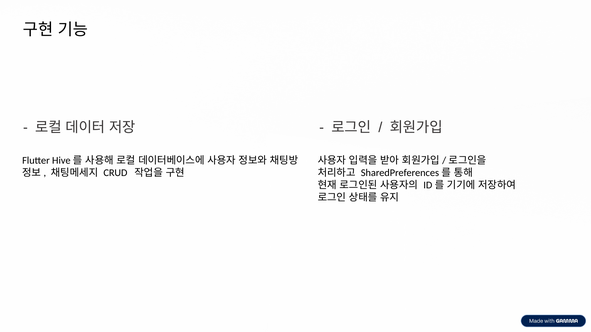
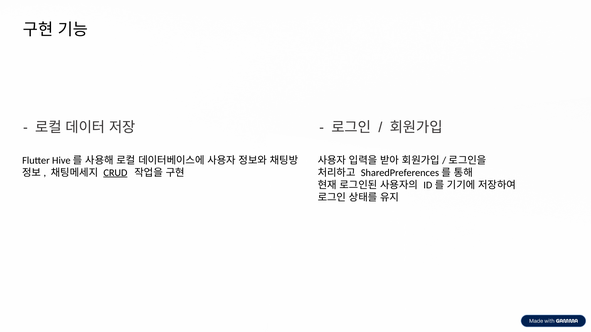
CRUD underline: none -> present (115, 173)
